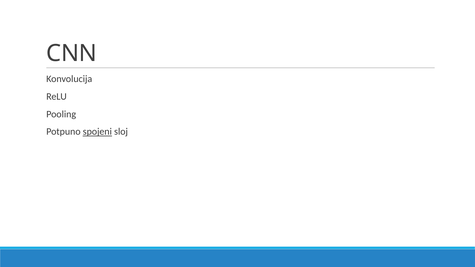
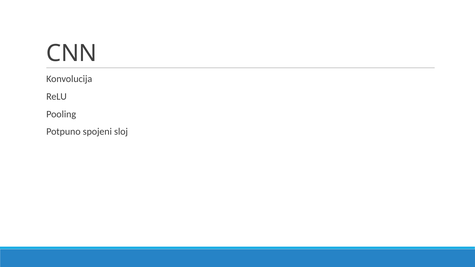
spojeni underline: present -> none (97, 132)
